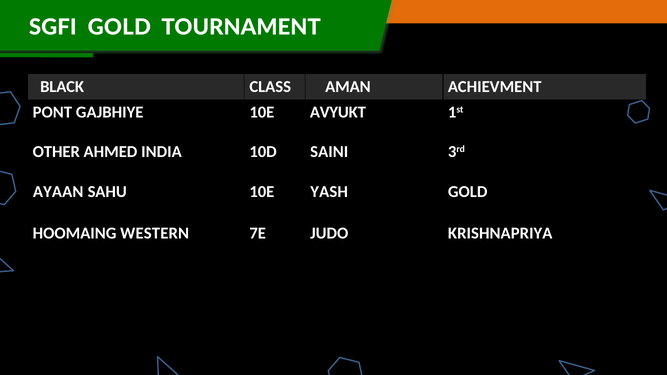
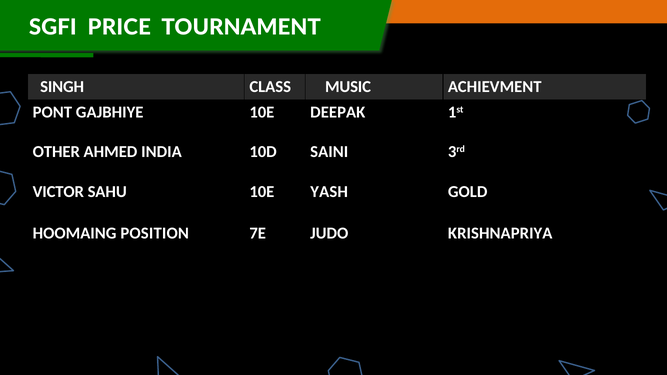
SGFI GOLD: GOLD -> PRICE (119, 28)
BLACK: BLACK -> SINGH (62, 87)
AMAN: AMAN -> MUSIC (348, 87)
AVYUKT: AVYUKT -> DEEPAK (338, 112)
AYAAN: AYAAN -> VICTOR (58, 192)
WESTERN: WESTERN -> POSITION (155, 233)
